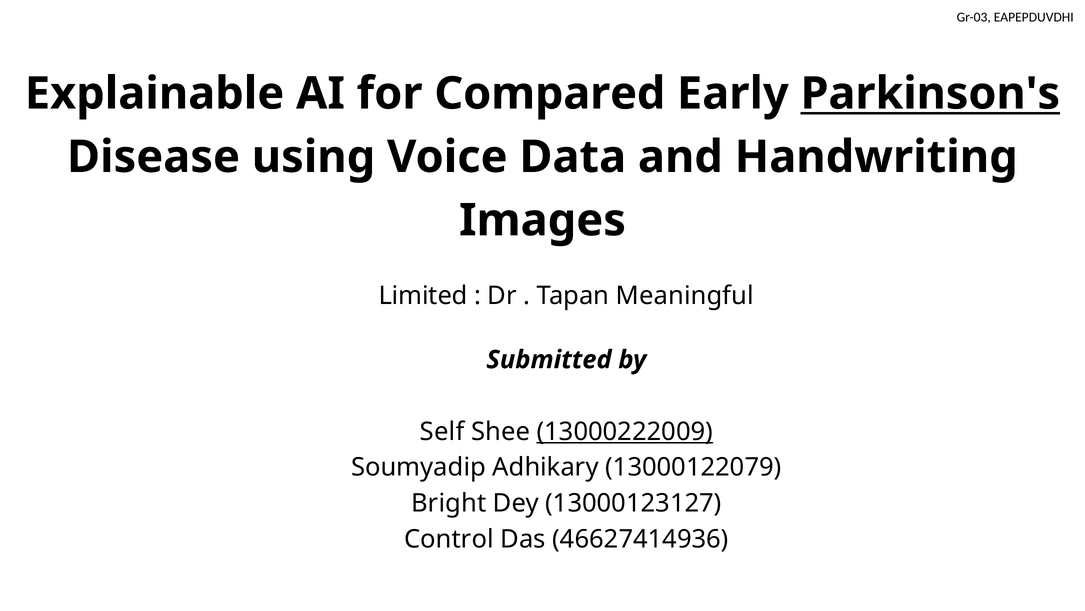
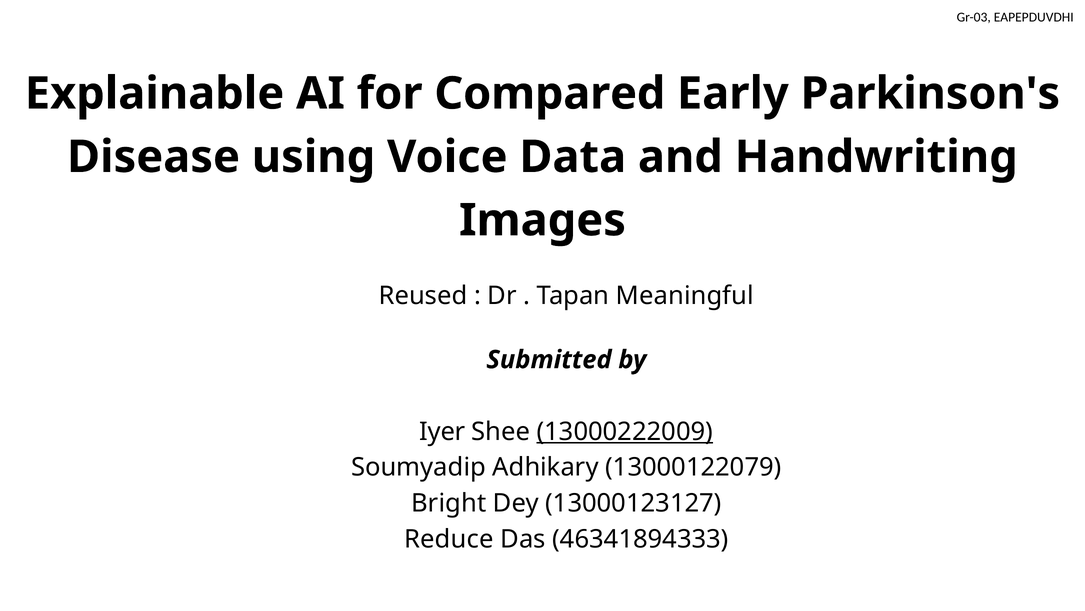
Parkinson's underline: present -> none (930, 94)
Limited: Limited -> Reused (423, 295)
Self: Self -> Iyer (442, 431)
Control: Control -> Reduce (449, 539)
46627414936: 46627414936 -> 46341894333 (640, 539)
